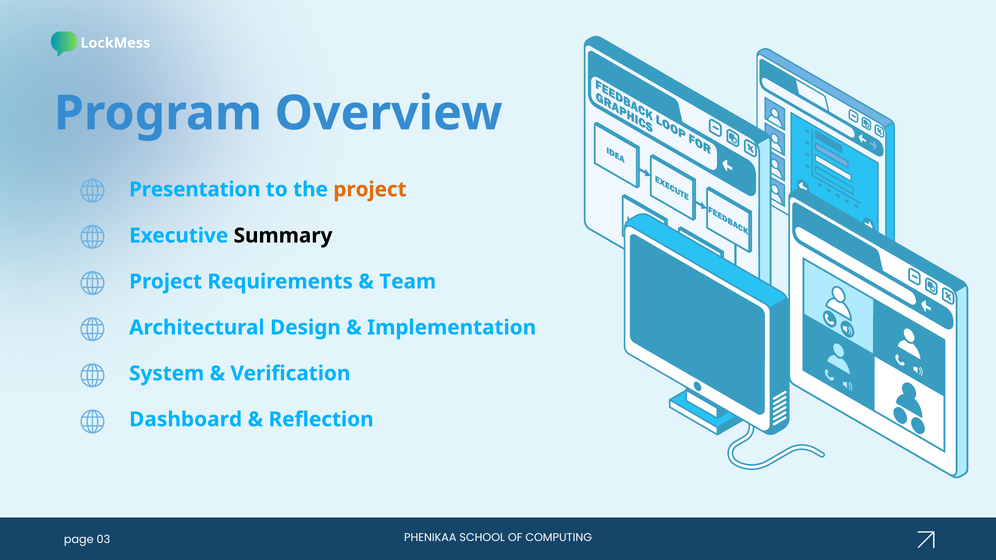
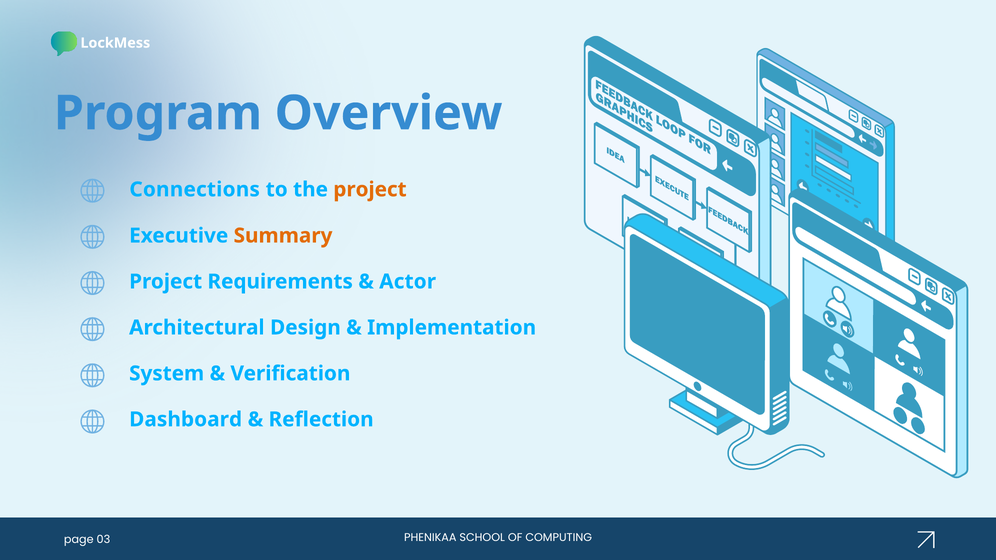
Presentation: Presentation -> Connections (195, 190)
Summary colour: black -> orange (283, 236)
Team: Team -> Actor (408, 282)
